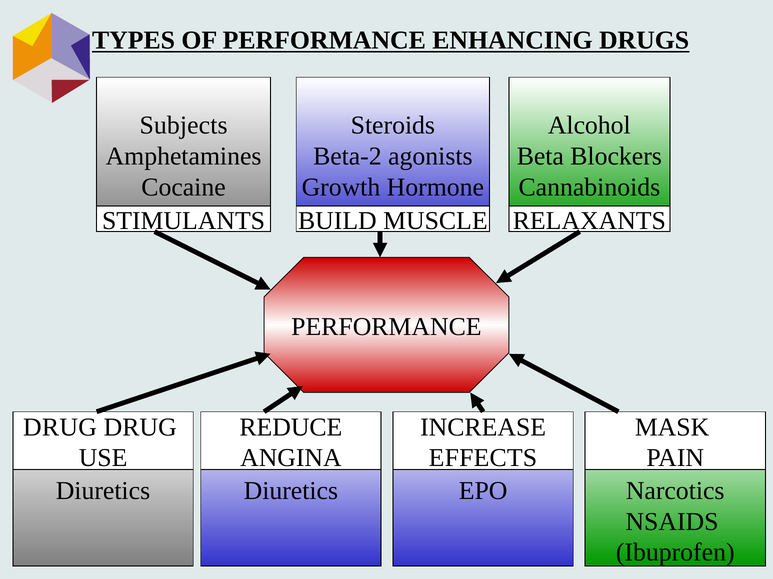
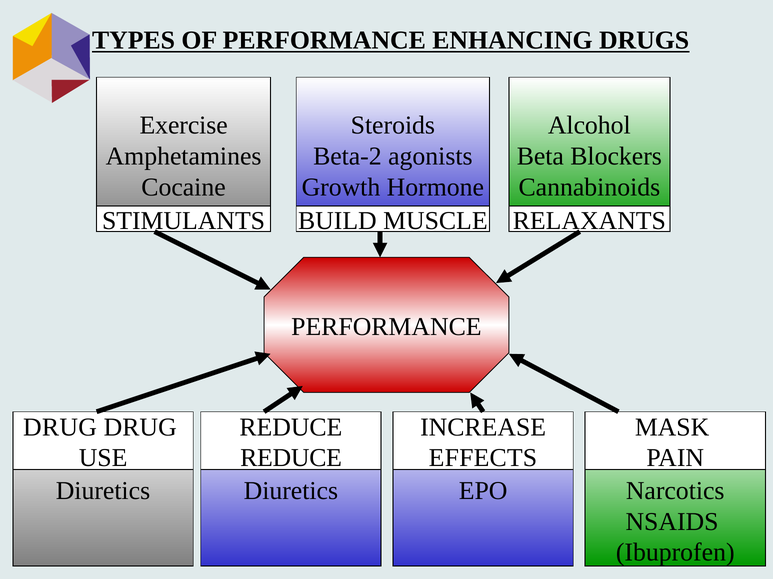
Subjects: Subjects -> Exercise (184, 125)
ANGINA: ANGINA -> REDUCE (291, 459)
